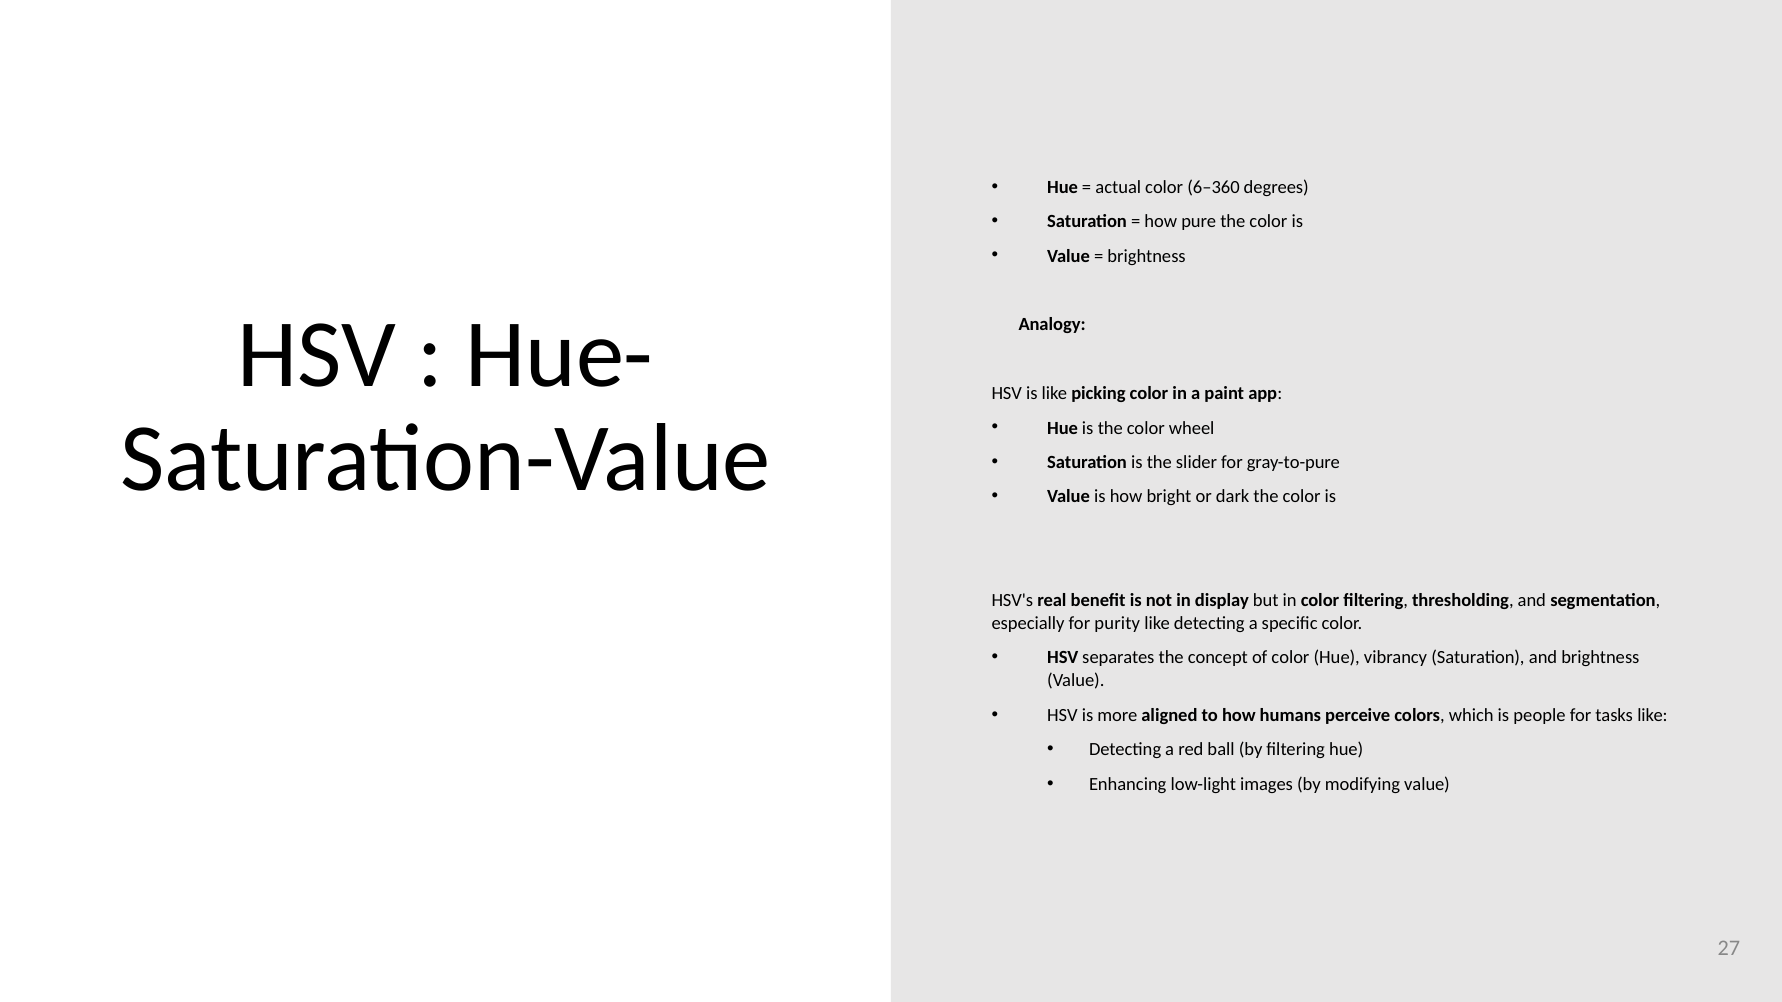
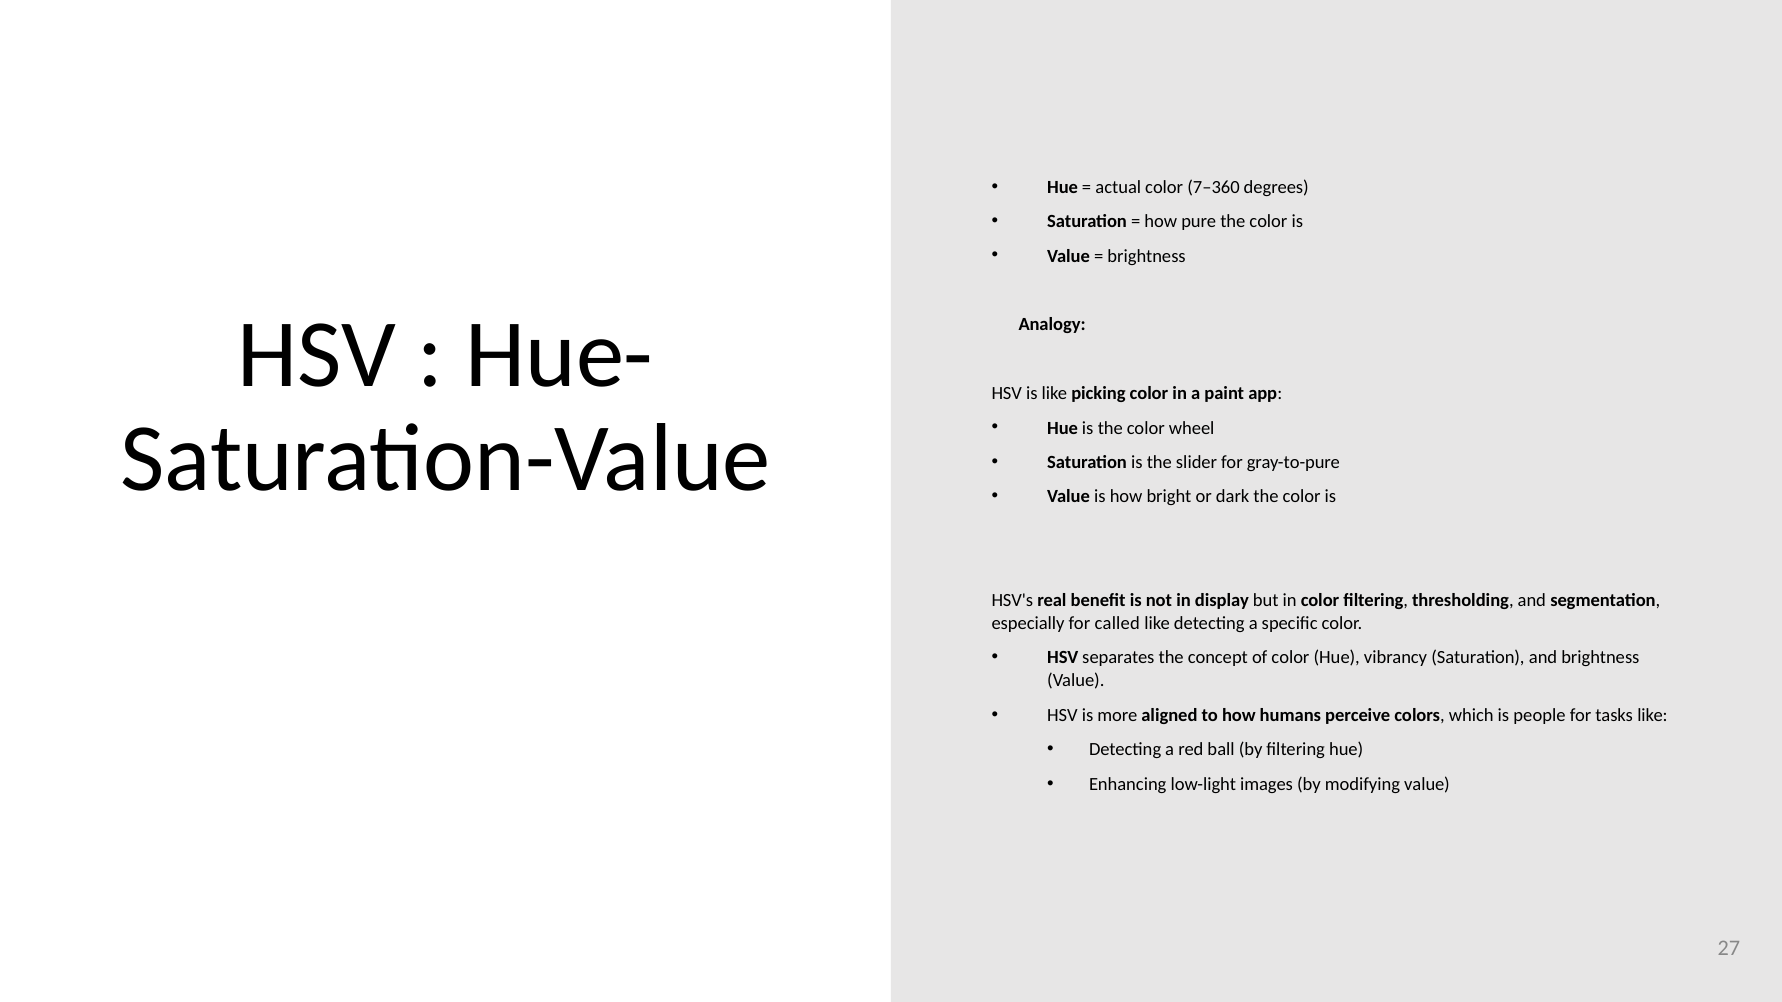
6–360: 6–360 -> 7–360 (1214, 187)
purity: purity -> called (1117, 623)
